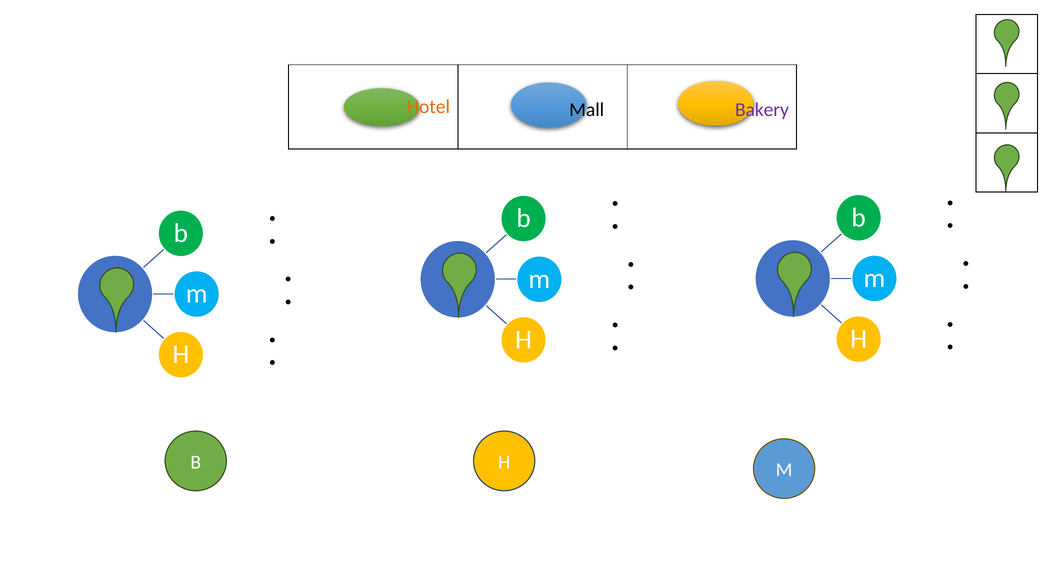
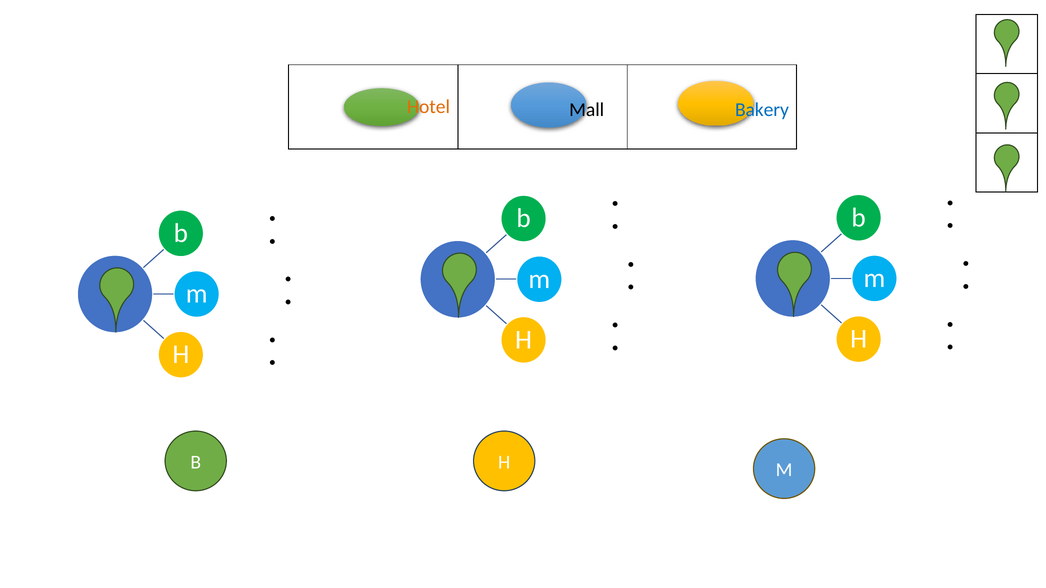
Bakery colour: purple -> blue (762, 110)
